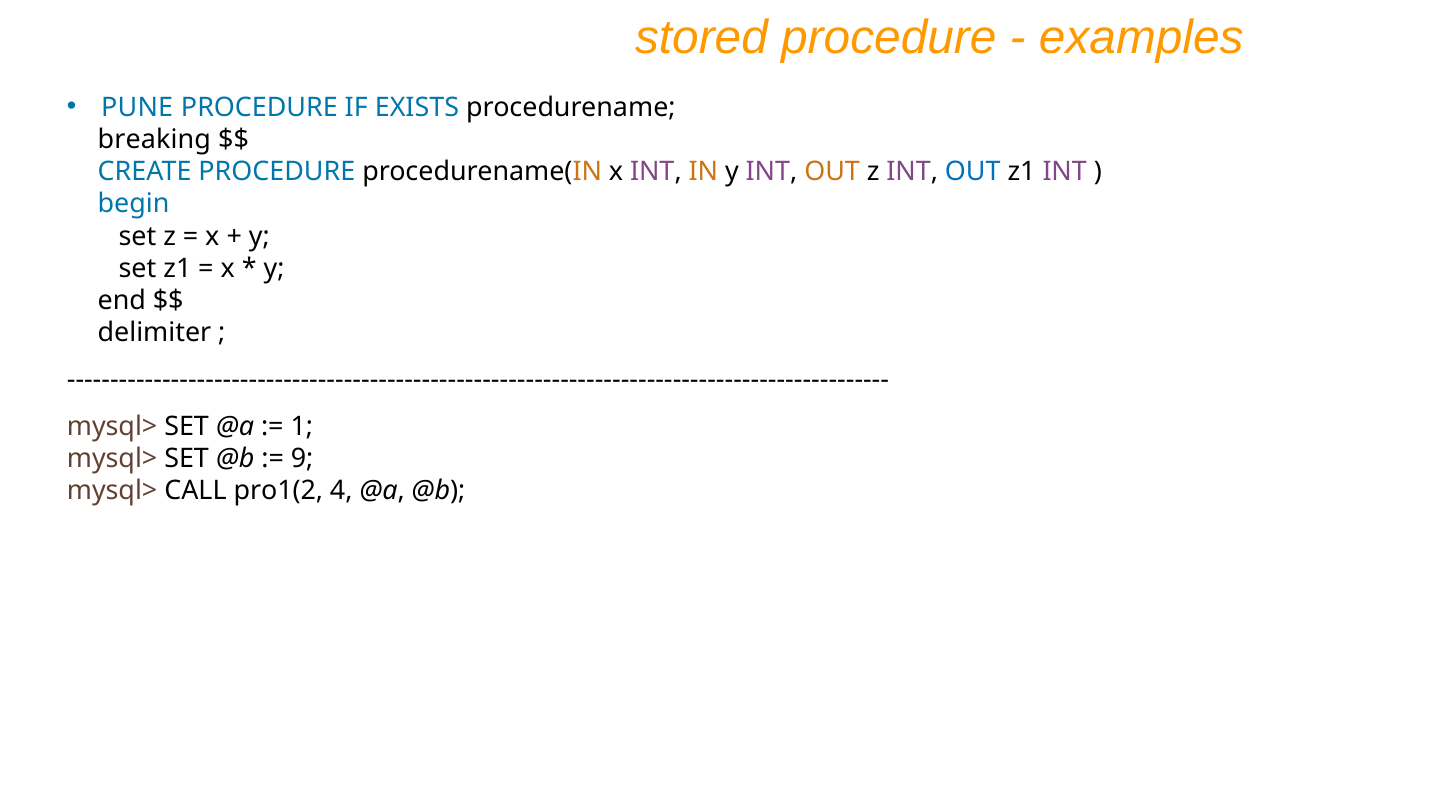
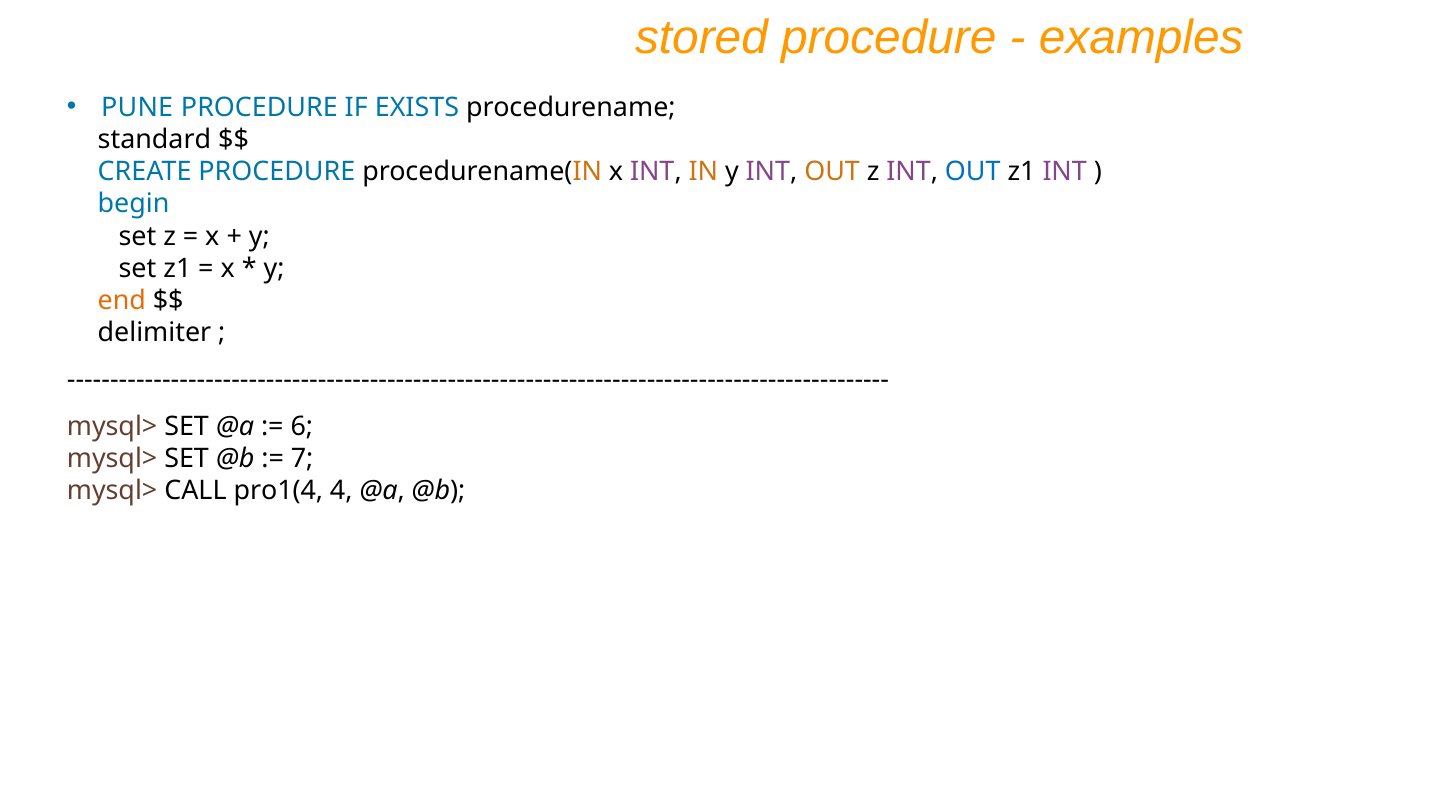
breaking: breaking -> standard (154, 139)
end colour: black -> orange (122, 301)
1: 1 -> 6 (302, 426)
9: 9 -> 7 (302, 458)
pro1(2: pro1(2 -> pro1(4 (278, 491)
